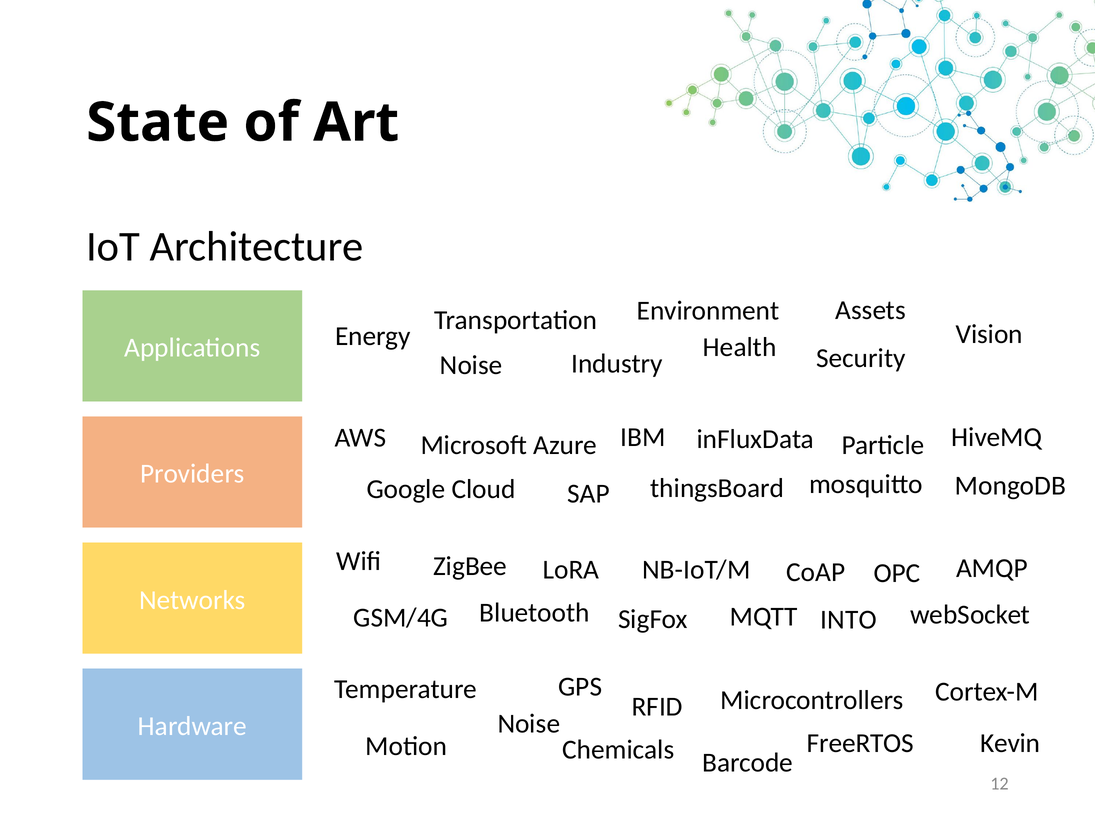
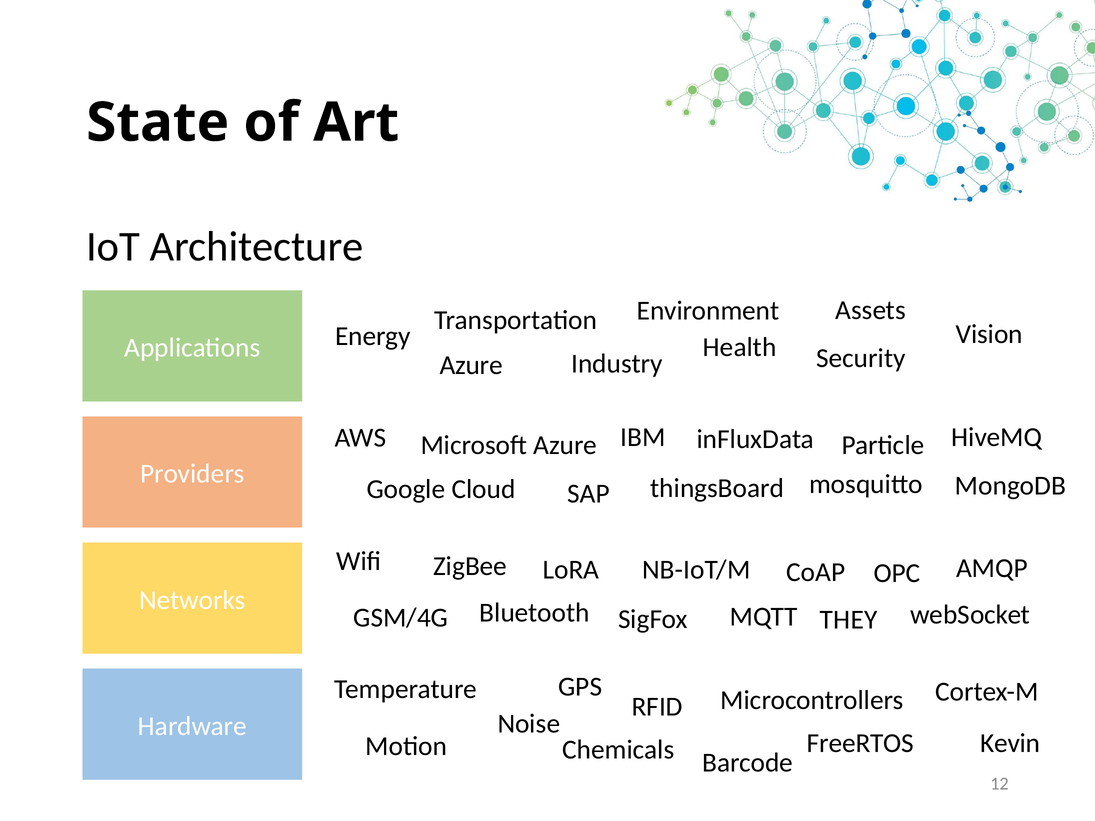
Noise: Noise -> Azure (471, 365)
INTO: INTO -> THEY (849, 620)
